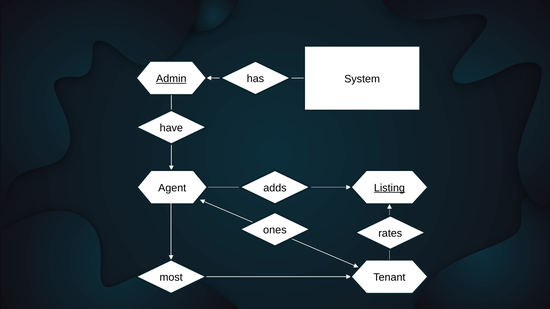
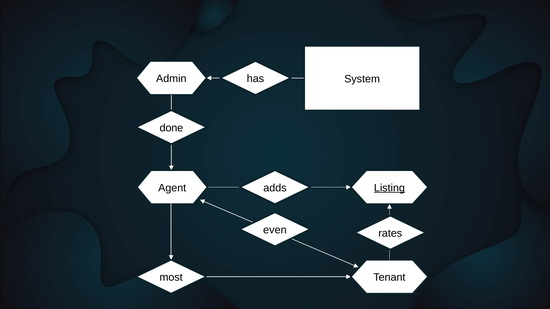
Admin underline: present -> none (171, 79)
have: have -> done (171, 128)
ones: ones -> even (275, 230)
